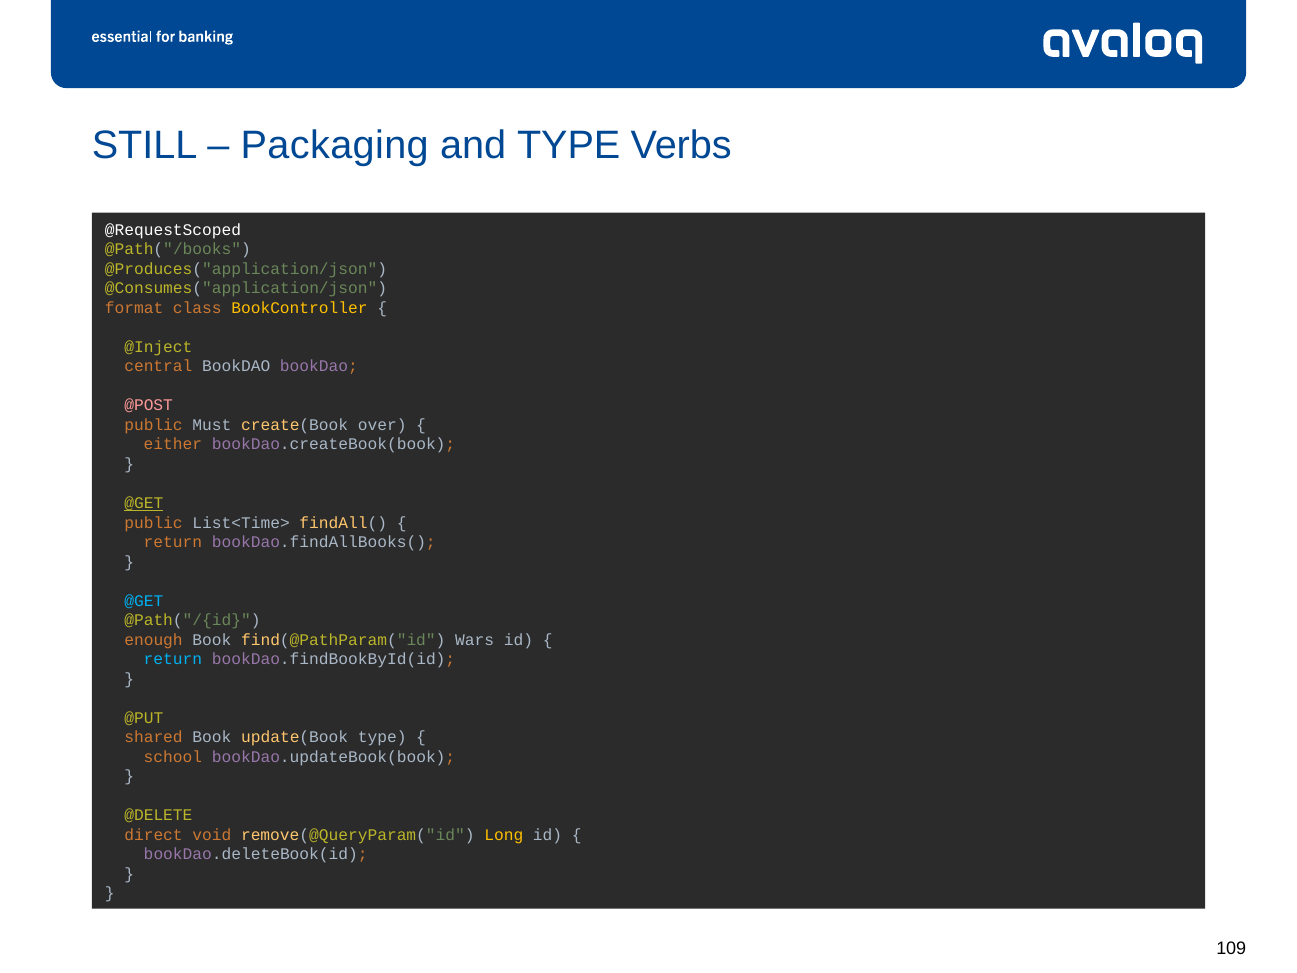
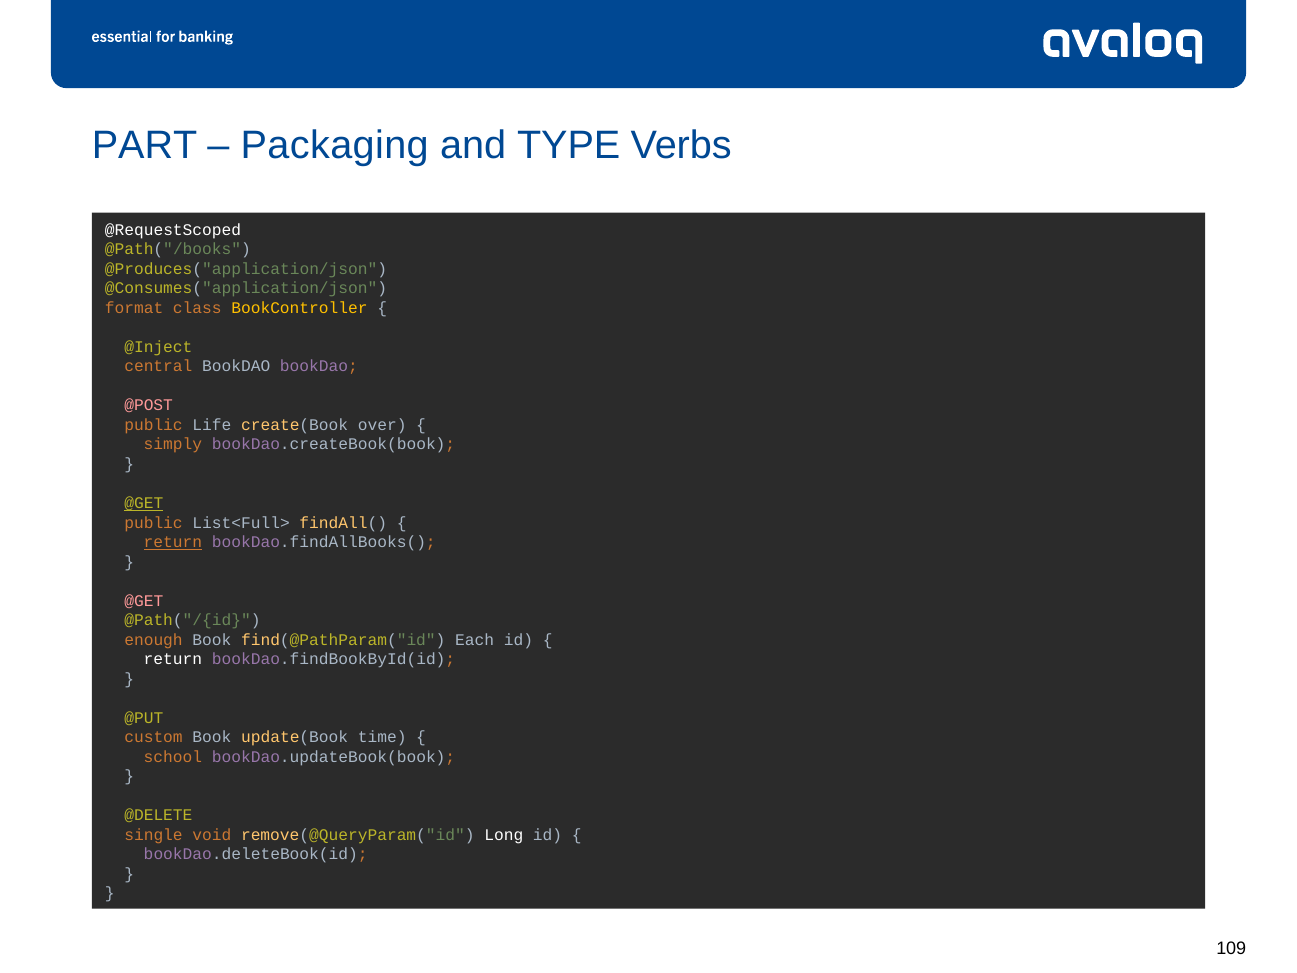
STILL: STILL -> PART (145, 145)
Must: Must -> Life (212, 425)
either: either -> simply (173, 445)
List<Time>: List<Time> -> List<Full> (241, 523)
return underline: none -> present (173, 542)
@GET colour: light blue -> pink (144, 601)
Wars: Wars -> Each (475, 640)
return colour: light blue -> white (173, 659)
shared: shared -> custom (154, 737)
update(Book type: type -> time (382, 737)
direct: direct -> single (154, 835)
Long colour: yellow -> white (504, 835)
